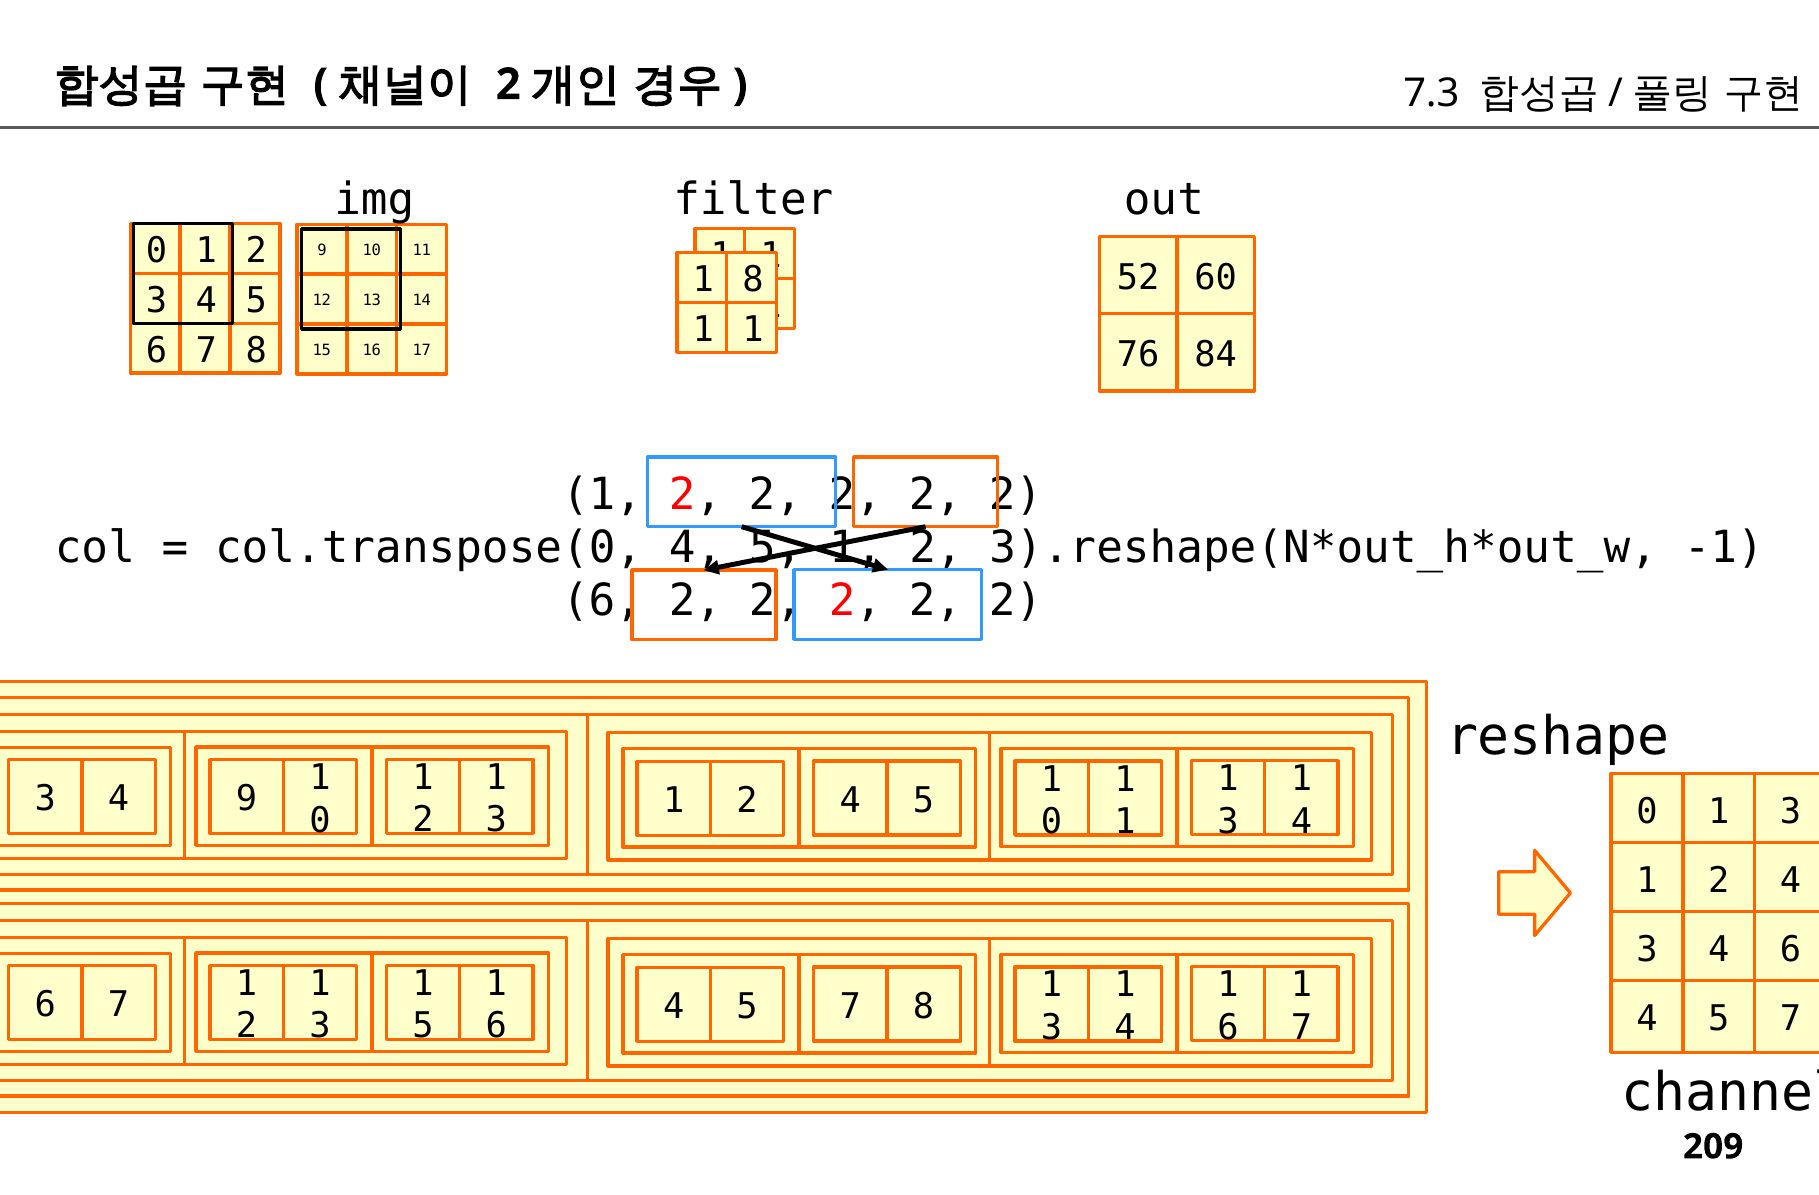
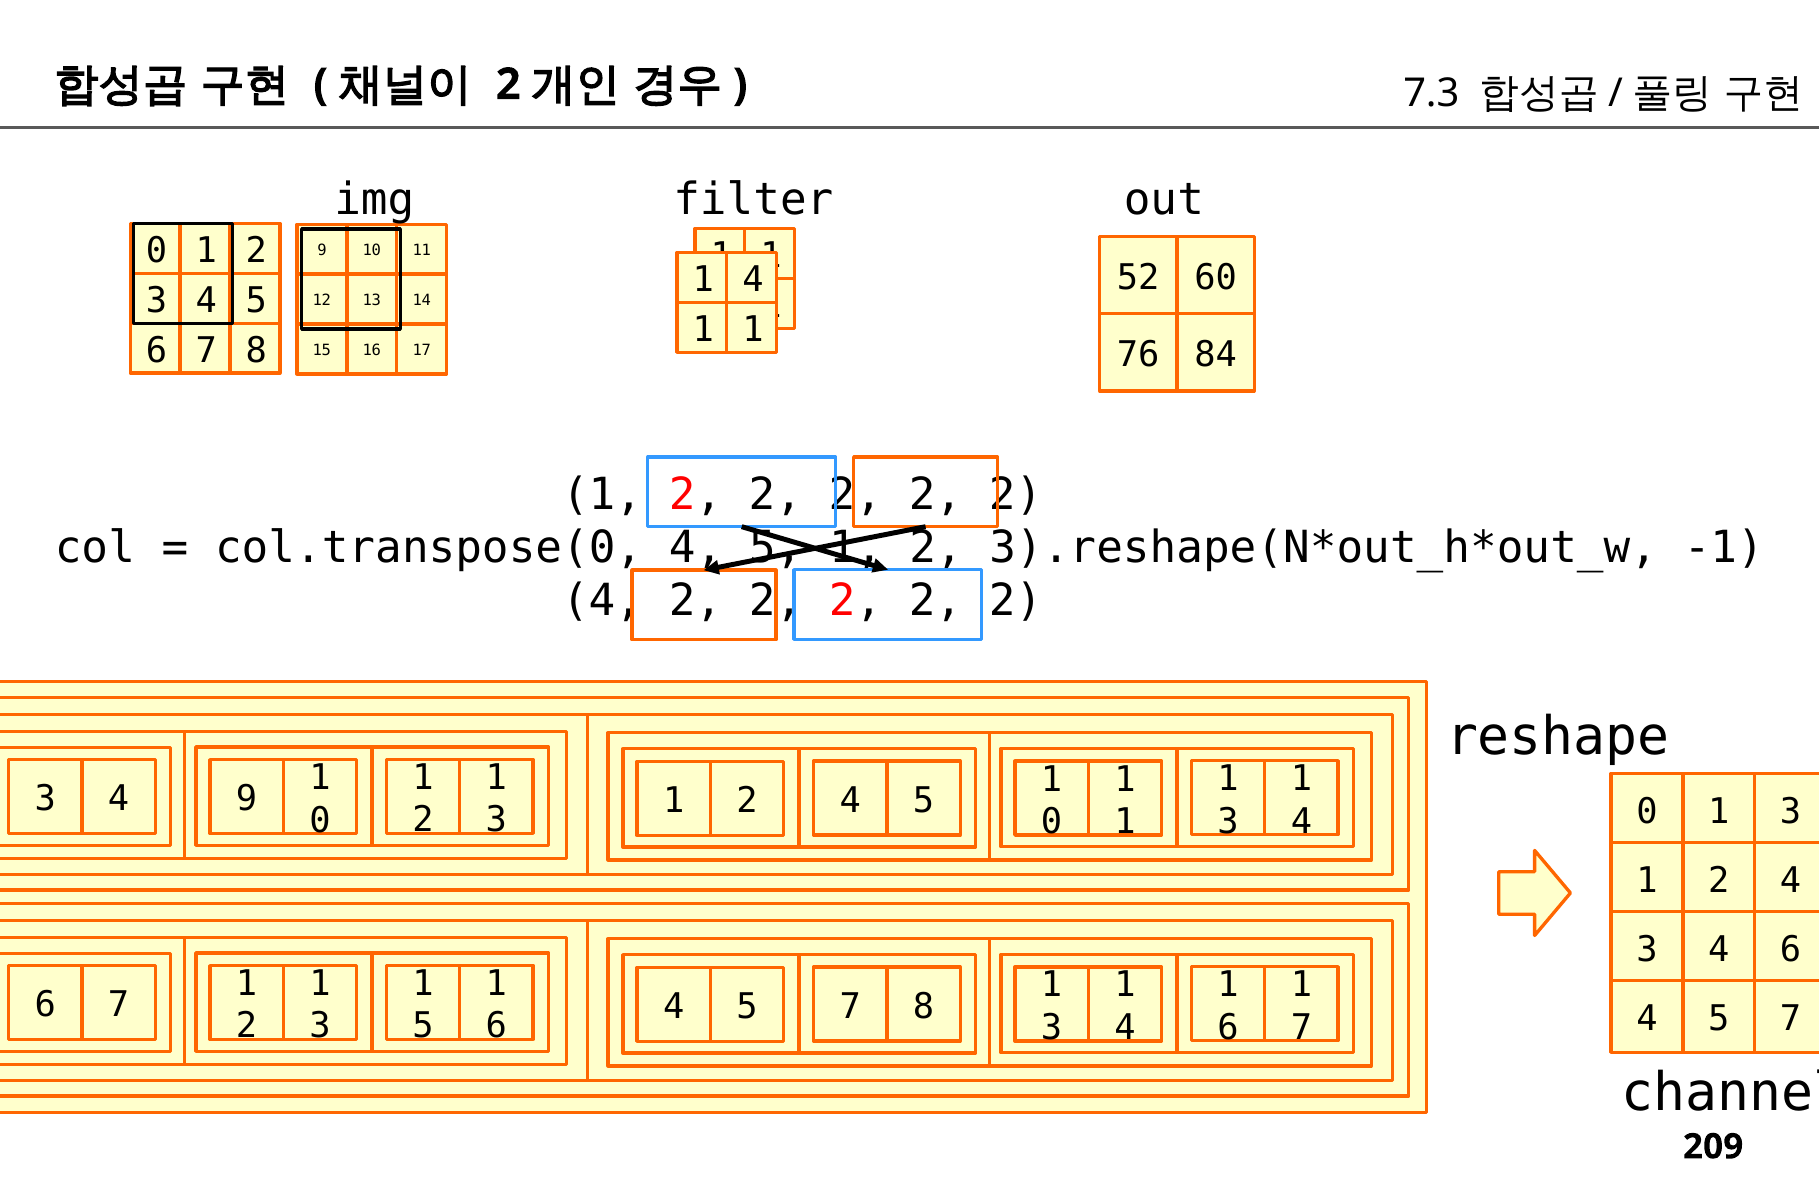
8: 8 -> 4 (753, 280)
6: 6 -> 4 (602, 601)
